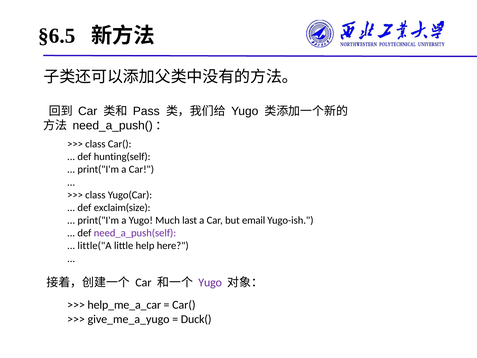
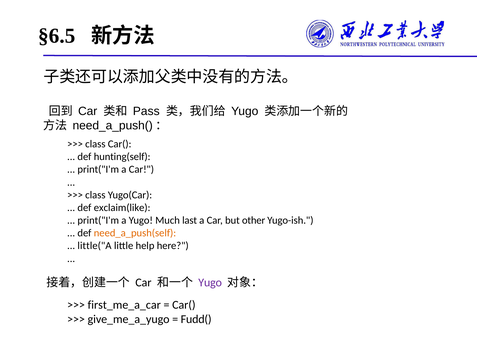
exclaim(size: exclaim(size -> exclaim(like (122, 207)
email: email -> other (254, 220)
need_a_push(self colour: purple -> orange (135, 233)
help_me_a_car: help_me_a_car -> first_me_a_car (124, 305)
Duck(: Duck( -> Fudd( (196, 319)
